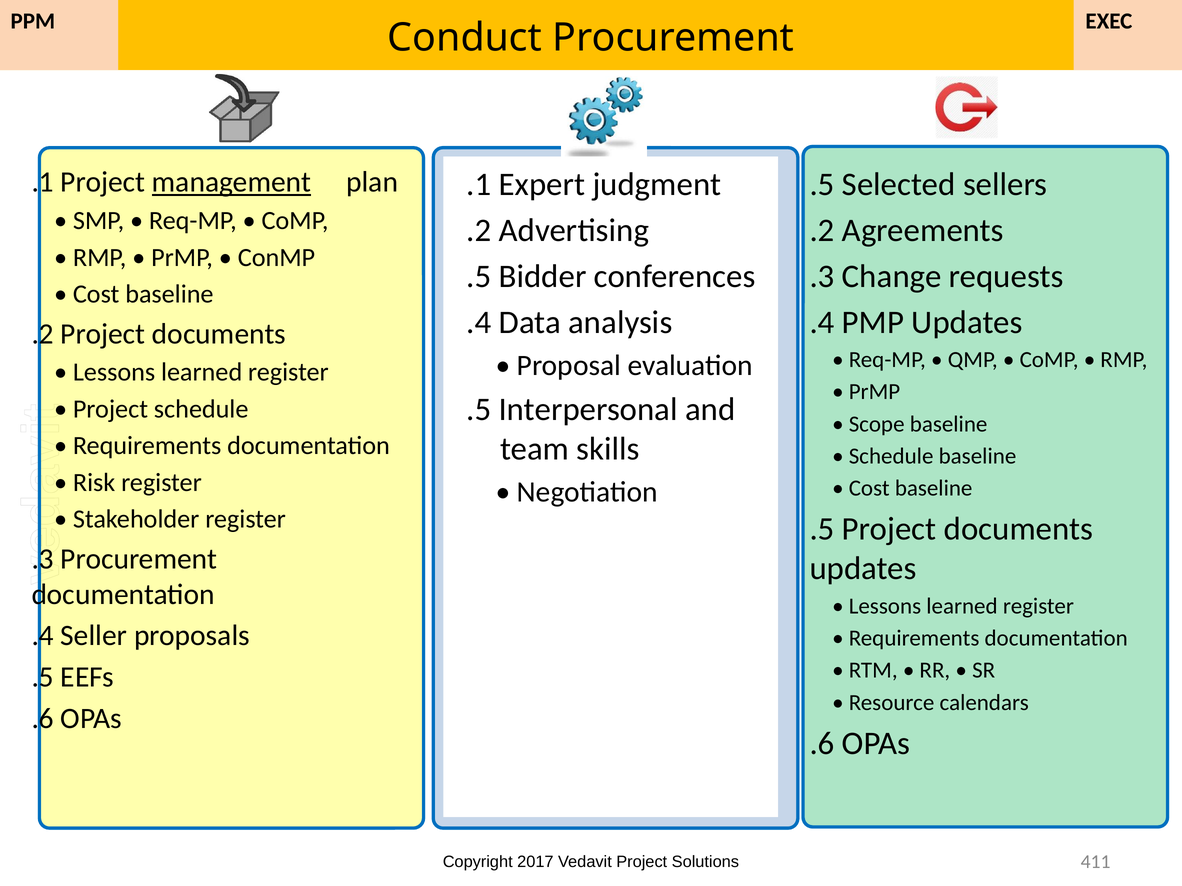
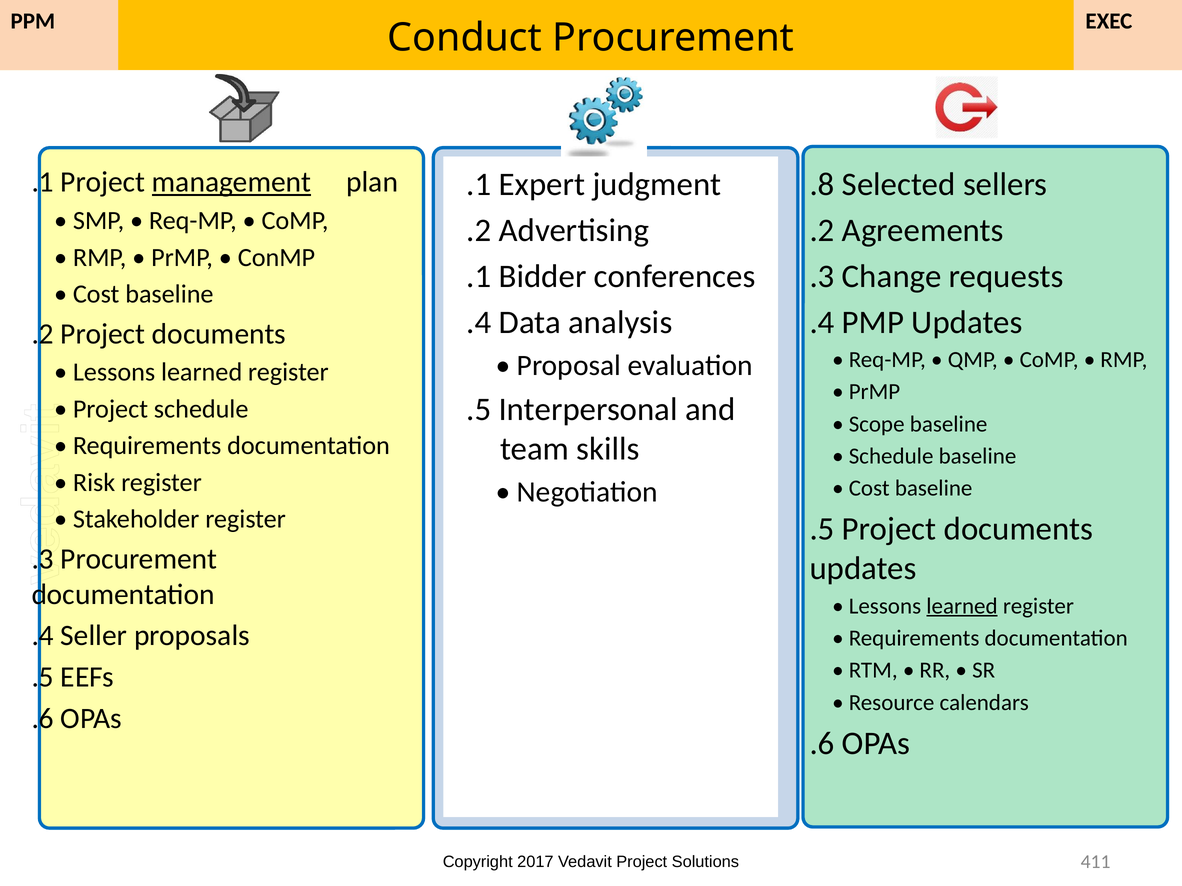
.5: .5 -> .8 (822, 185)
.5: .5 -> .1 (479, 276)
learned underline: none -> present (962, 606)
